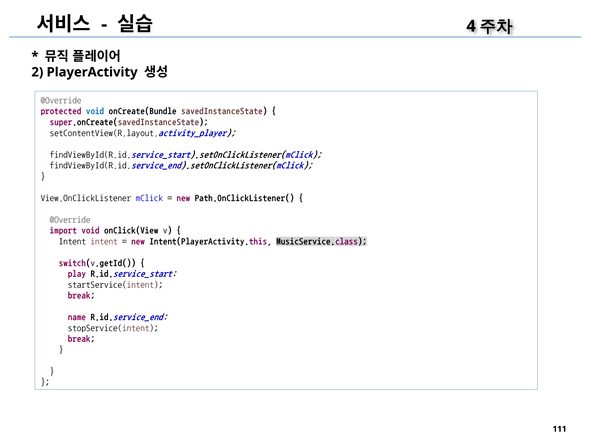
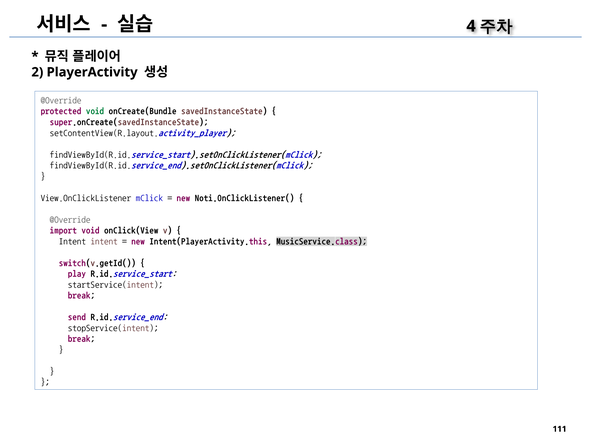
void colour: blue -> green (95, 111)
Path.OnClickListener(: Path.OnClickListener( -> Noti.OnClickListener( (244, 198)
name: name -> send (77, 317)
